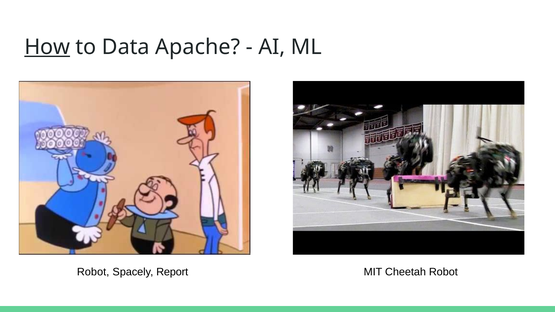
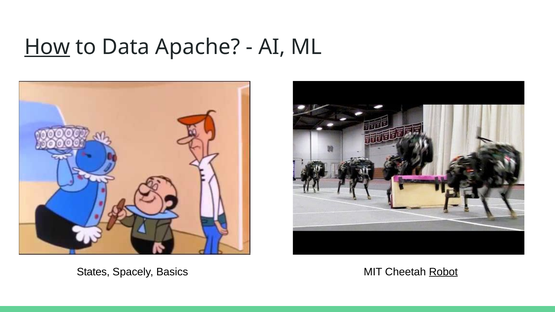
Robot: Robot -> States (93, 272)
Report: Report -> Basics (172, 272)
Robot underline: none -> present (443, 272)
